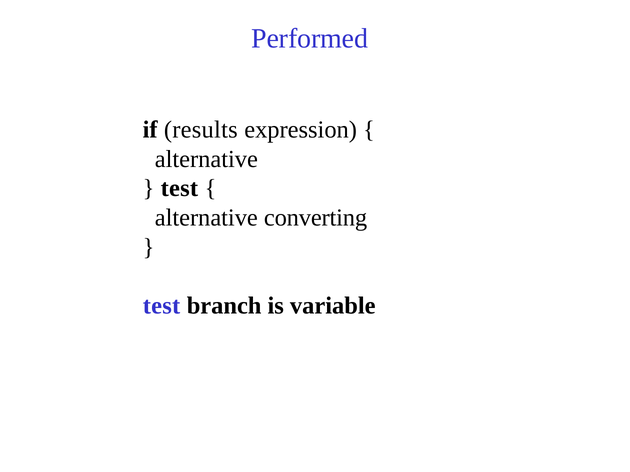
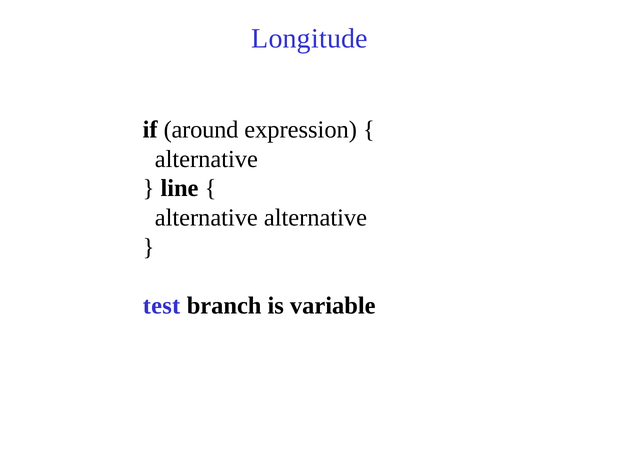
Performed: Performed -> Longitude (310, 39)
results: results -> around (201, 130)
test: test -> line (179, 189)
alternative converting: converting -> alternative (316, 218)
